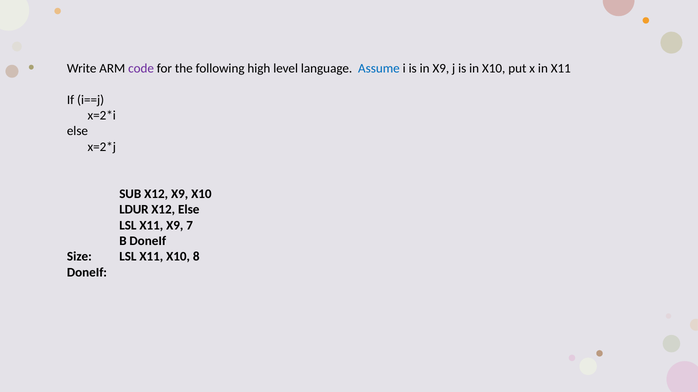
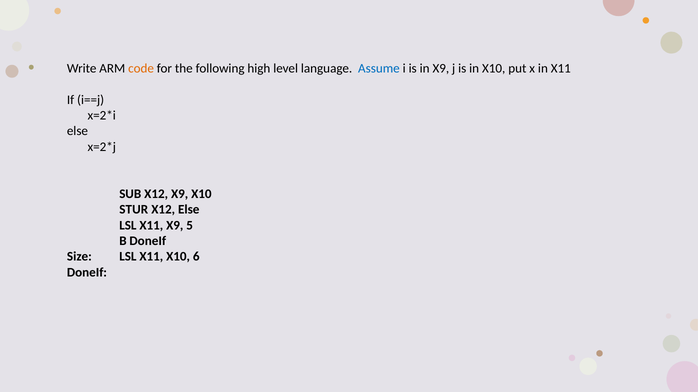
code colour: purple -> orange (141, 68)
LDUR: LDUR -> STUR (134, 210)
7: 7 -> 5 (190, 226)
8: 8 -> 6 (196, 257)
